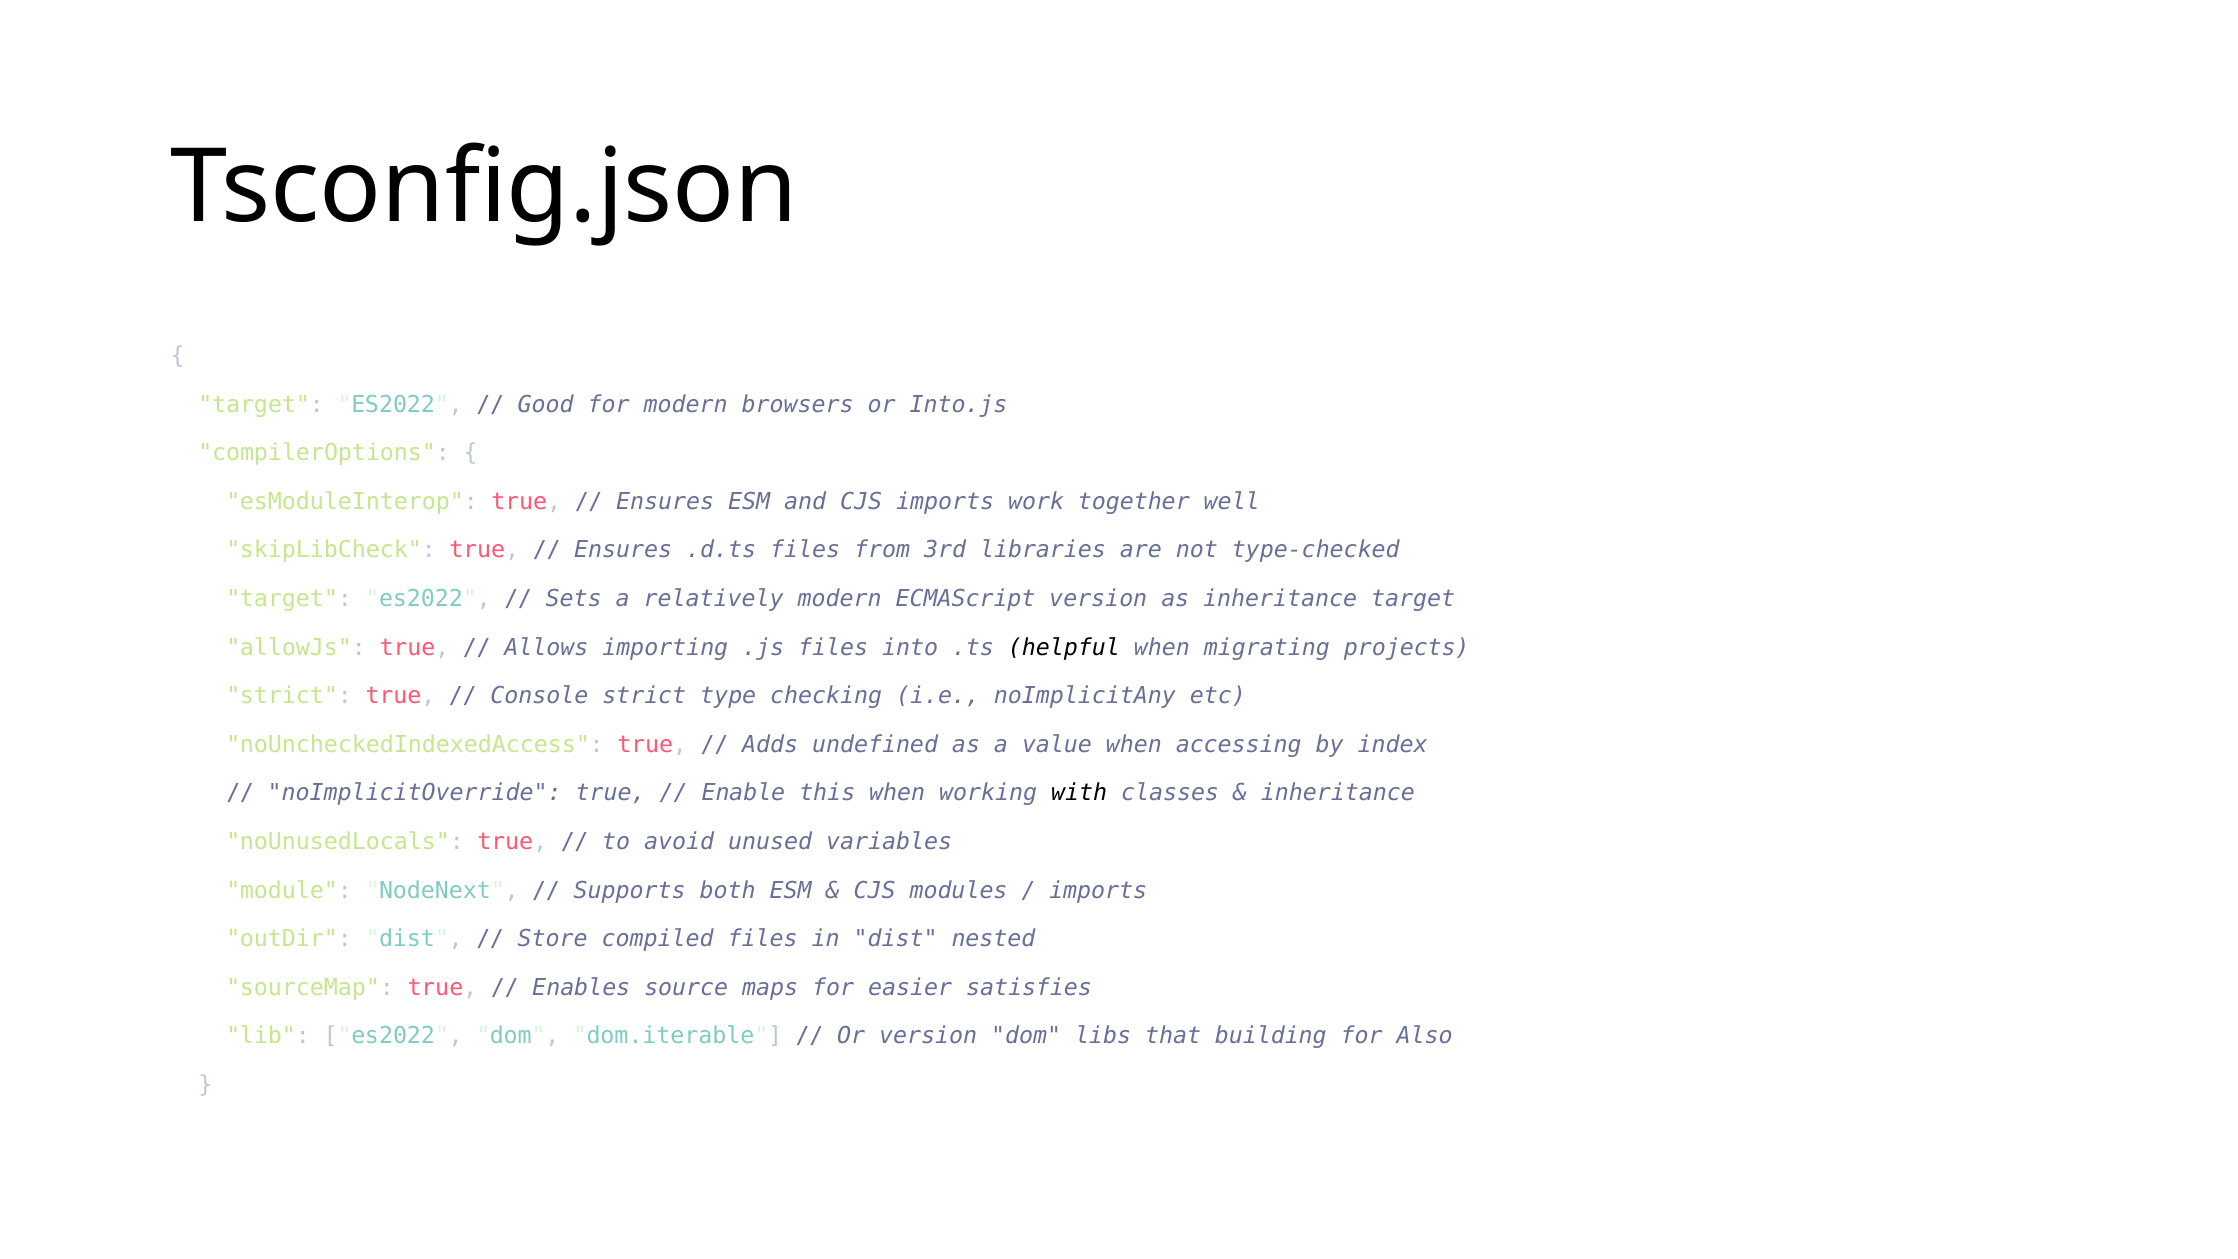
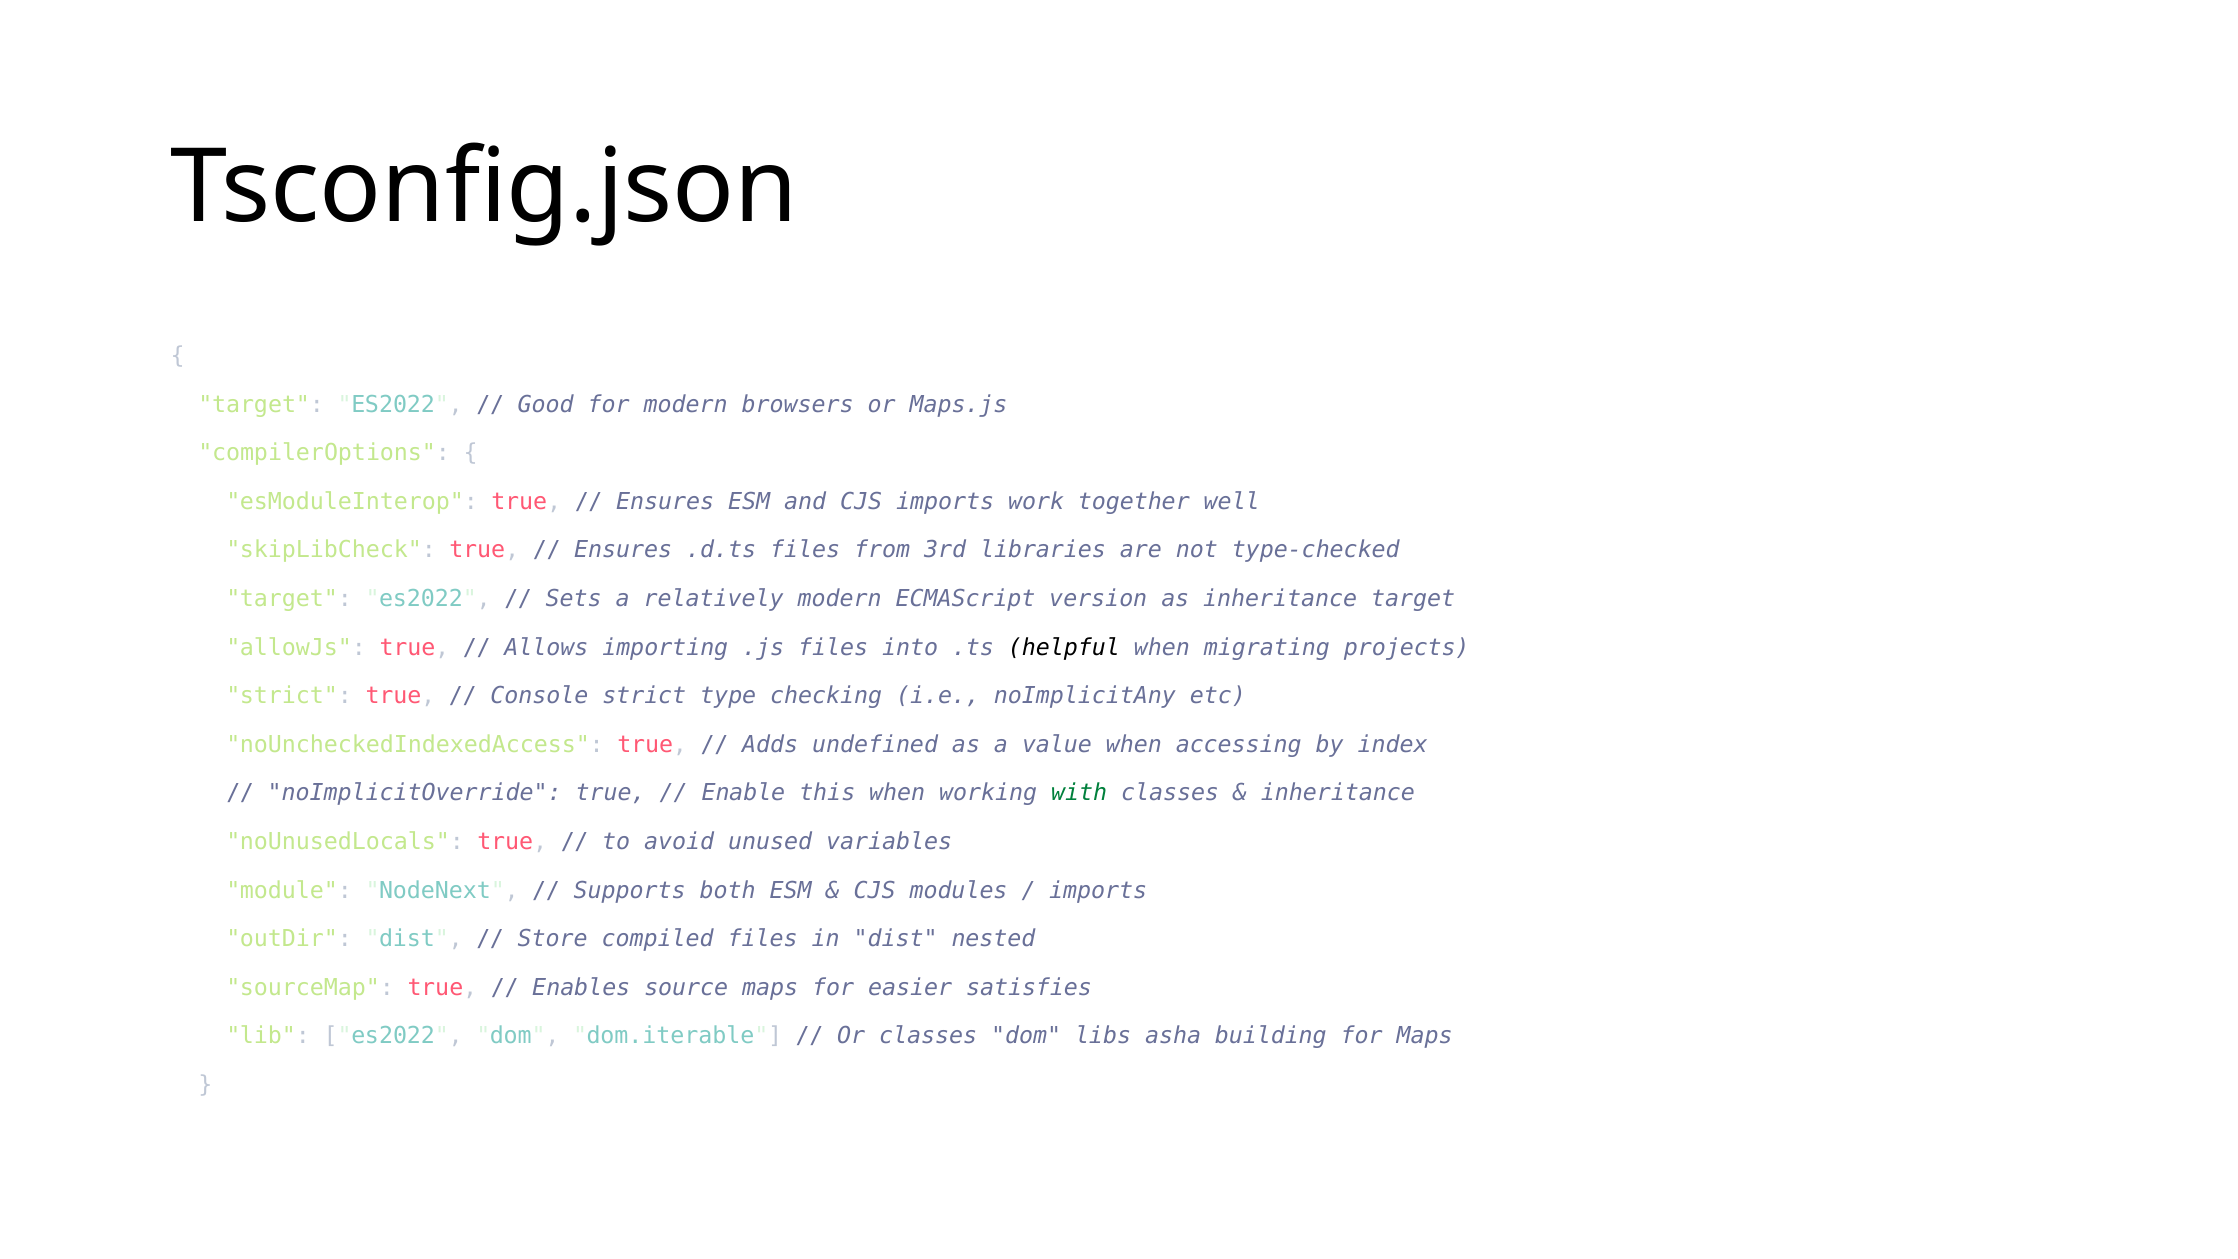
Into.js: Into.js -> Maps.js (959, 405)
with colour: black -> green (1079, 793)
Or version: version -> classes (928, 1036)
that: that -> asha (1173, 1036)
for Also: Also -> Maps (1425, 1036)
